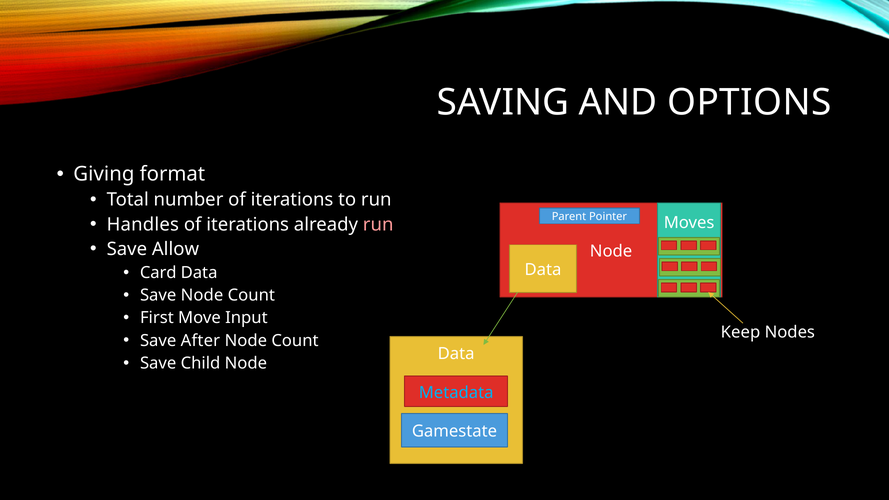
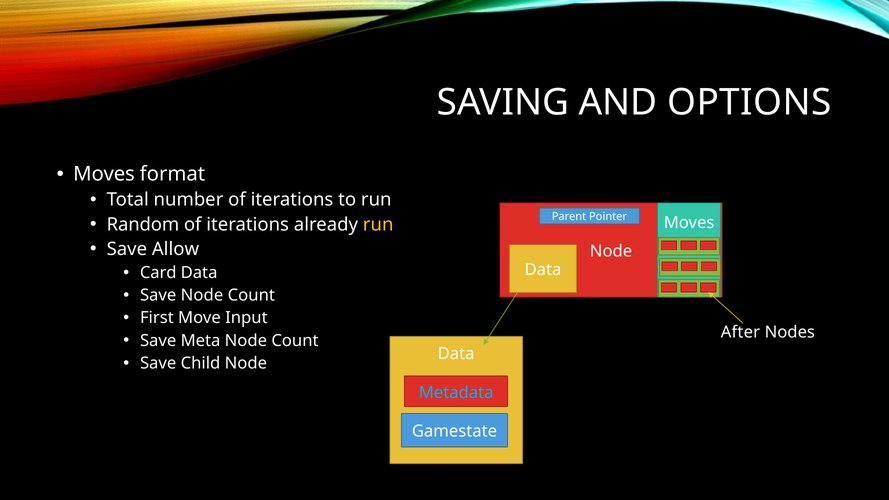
Giving: Giving -> Moves (104, 174)
Handles: Handles -> Random (143, 224)
run colour: pink -> yellow (378, 224)
Keep: Keep -> After (740, 332)
After: After -> Meta (201, 341)
